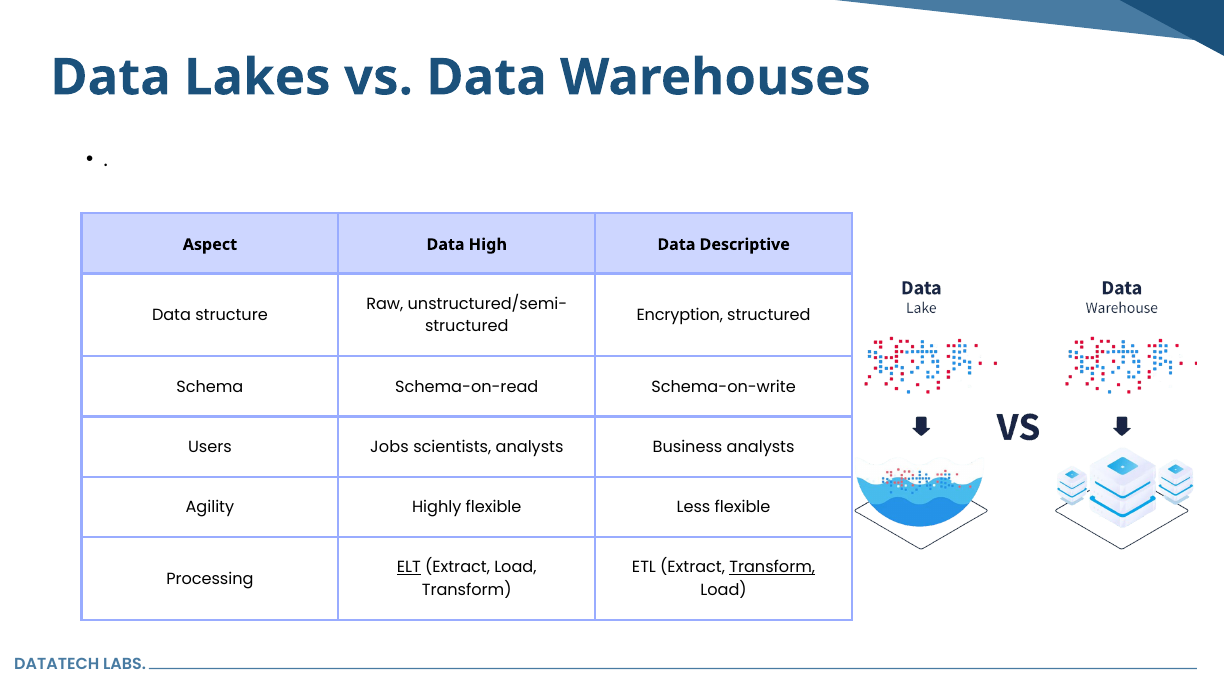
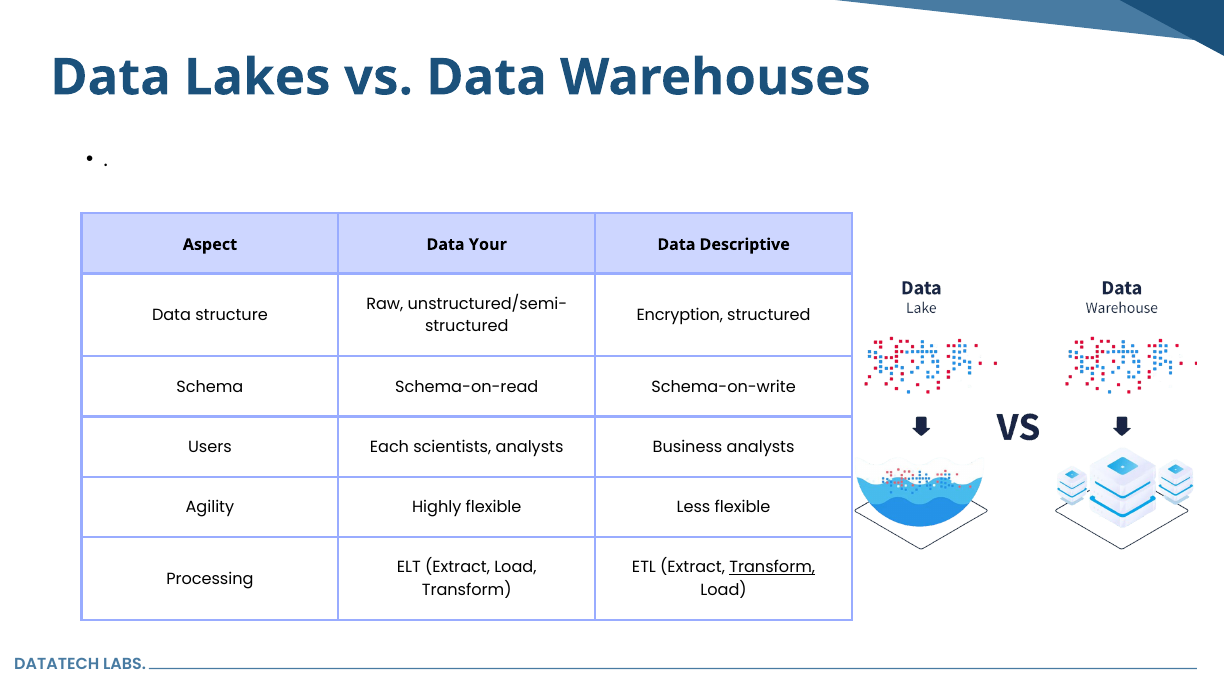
High: High -> Your (488, 244)
Jobs: Jobs -> Each (390, 447)
ELT underline: present -> none (409, 567)
